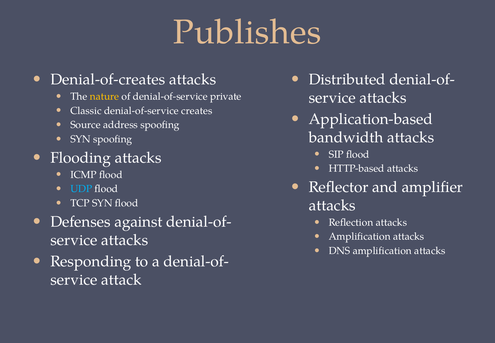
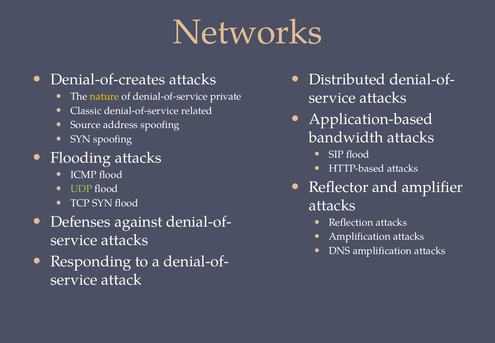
Publishes: Publishes -> Networks (248, 32)
creates: creates -> related (197, 111)
UDP colour: light blue -> light green (81, 189)
